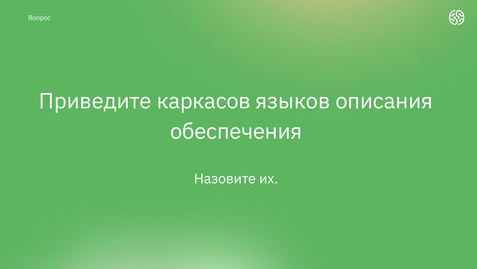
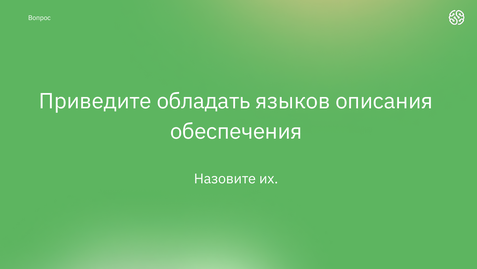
каркасов: каркасов -> обладать (204, 101)
